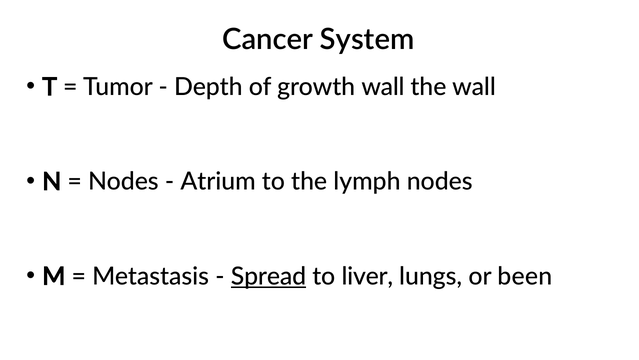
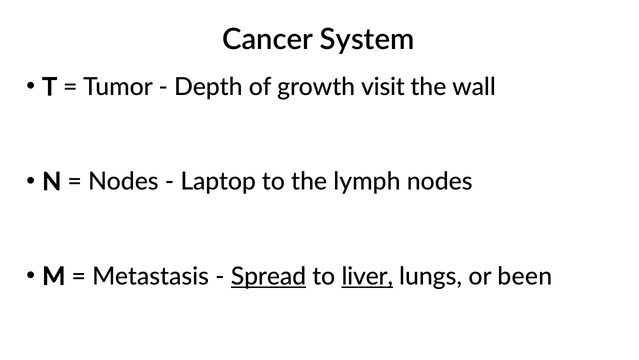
growth wall: wall -> visit (383, 87)
Atrium: Atrium -> Laptop (218, 181)
liver underline: none -> present (367, 276)
